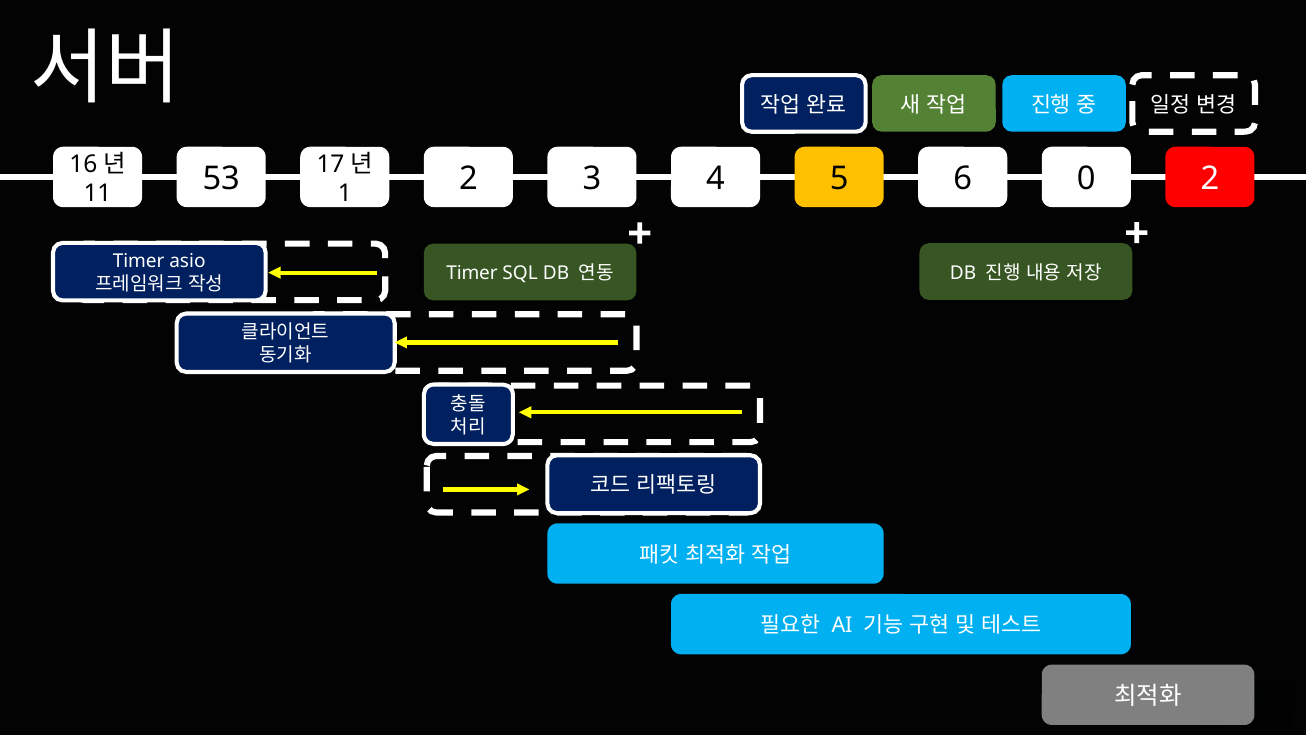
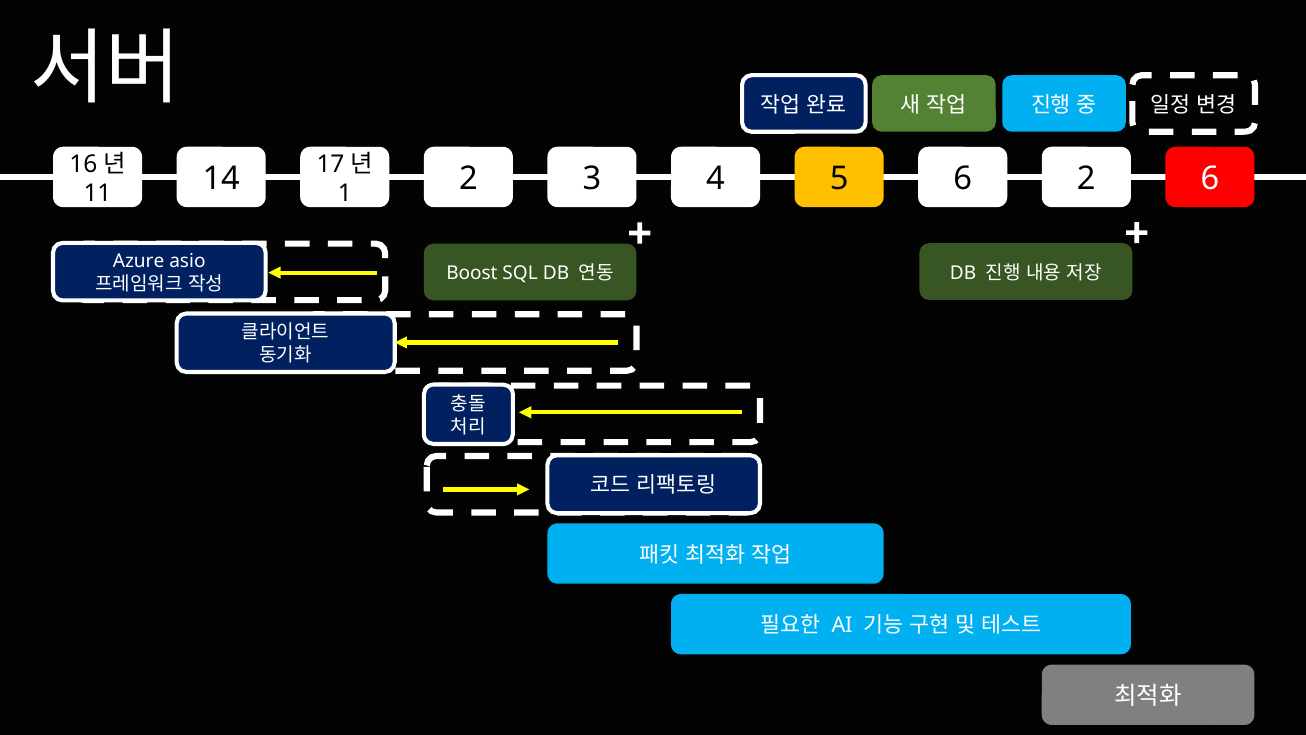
6 0: 0 -> 2 (1086, 179)
5 2: 2 -> 6 (1210, 179)
53: 53 -> 14 (221, 179)
Timer: Timer -> Azure (139, 261)
Timer: Timer -> Boost (472, 273)
